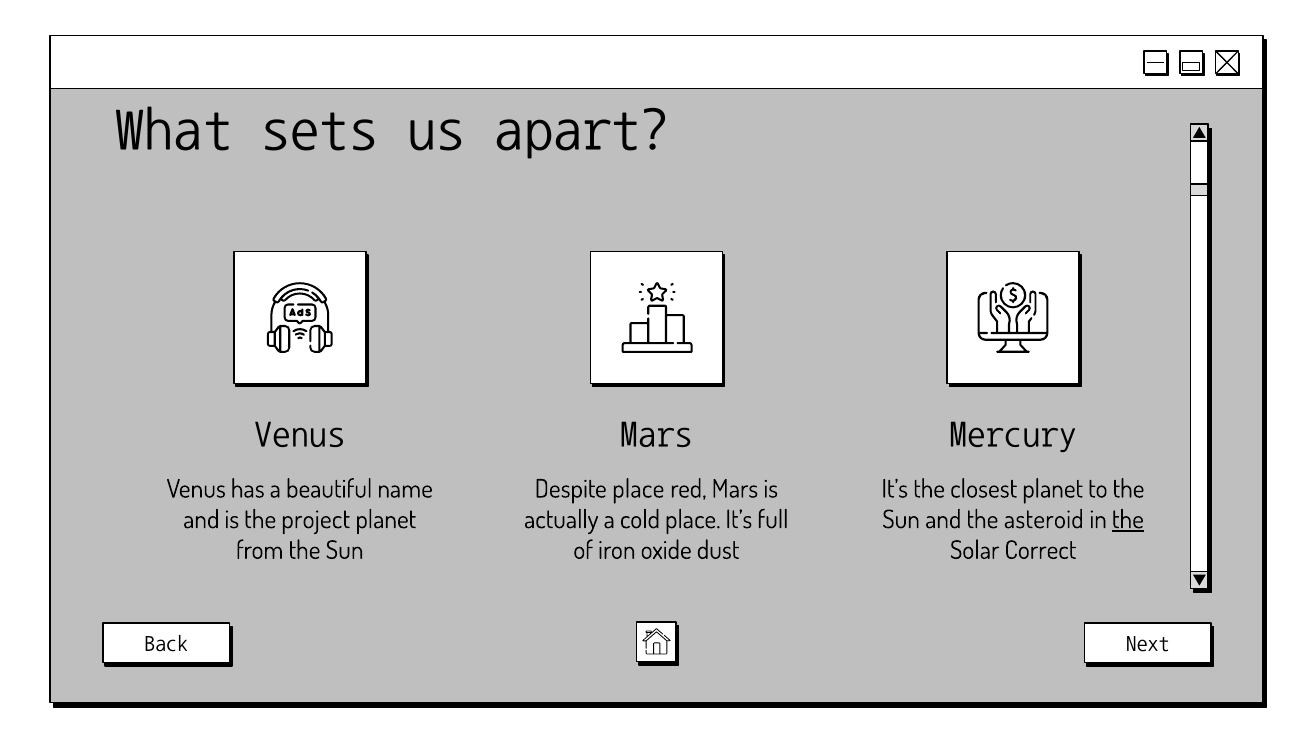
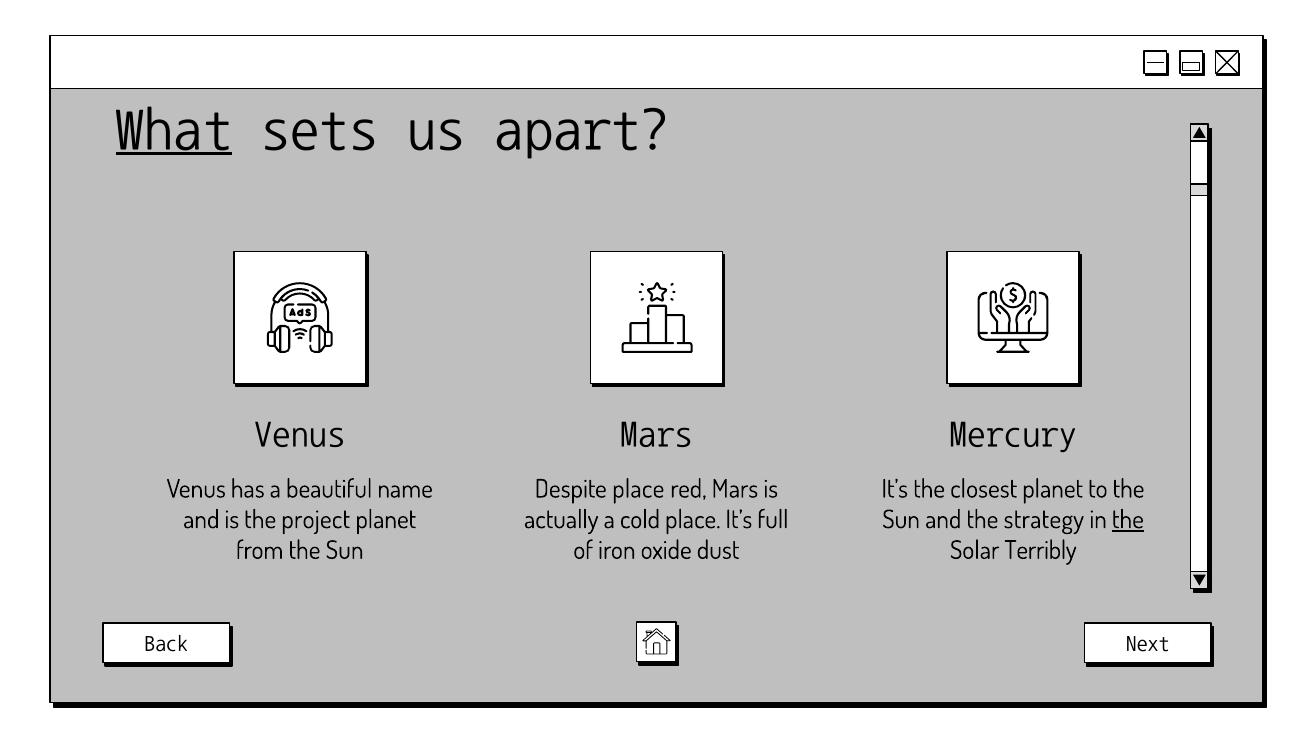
What underline: none -> present (174, 128)
asteroid: asteroid -> strategy (1044, 520)
Correct: Correct -> Terribly (1041, 551)
